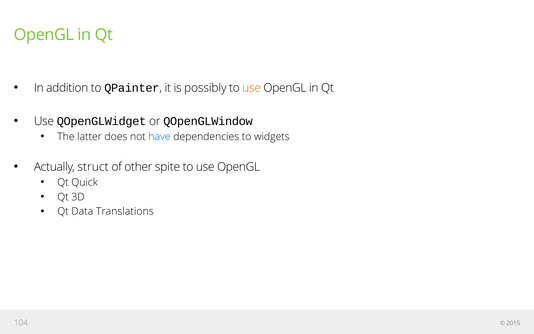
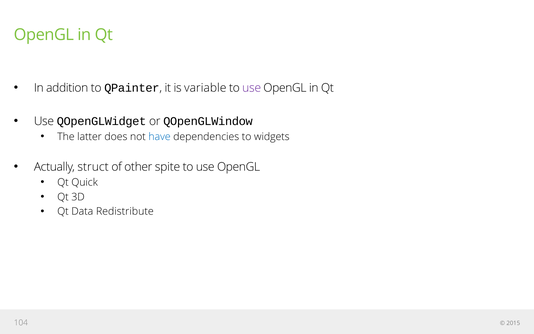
possibly: possibly -> variable (205, 88)
use colour: orange -> purple (252, 88)
Translations: Translations -> Redistribute (125, 211)
